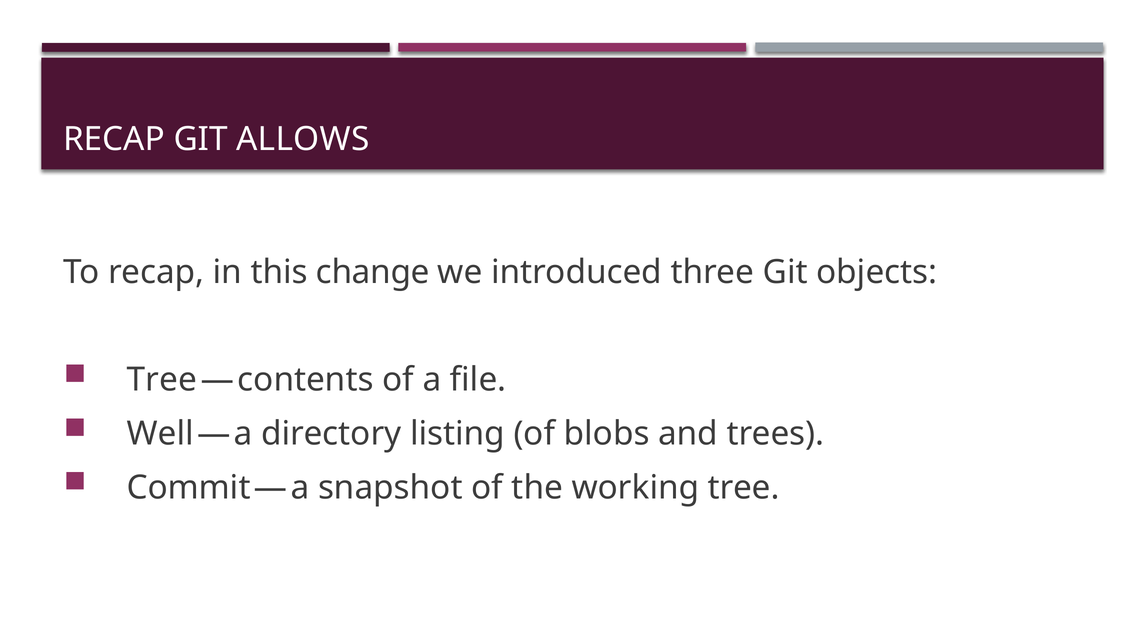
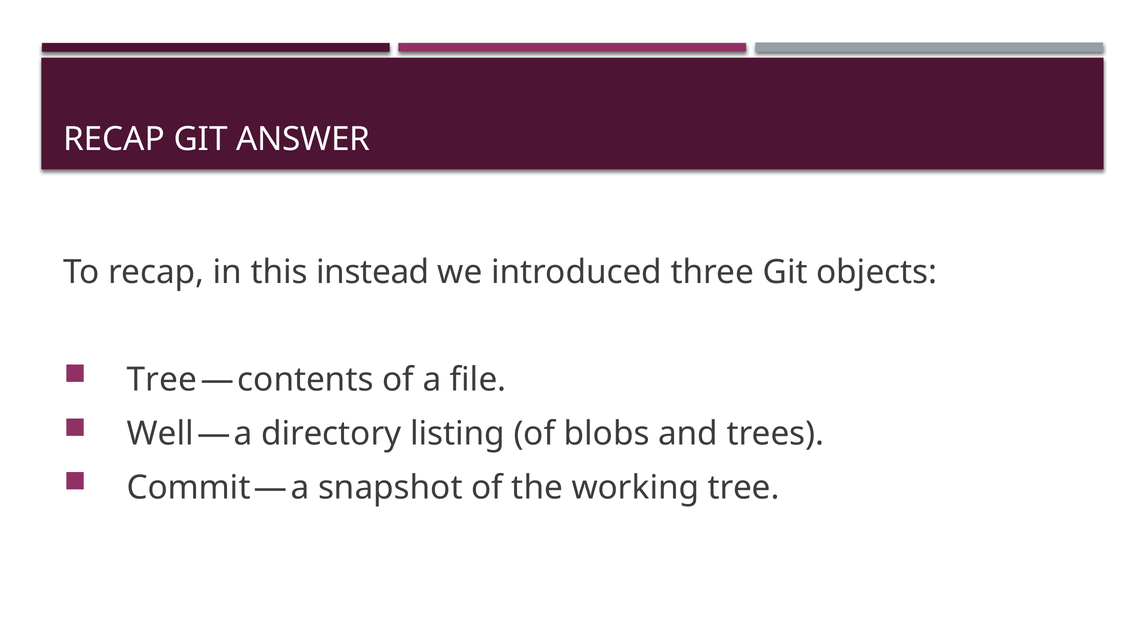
ALLOWS: ALLOWS -> ANSWER (303, 139)
change: change -> instead (373, 272)
